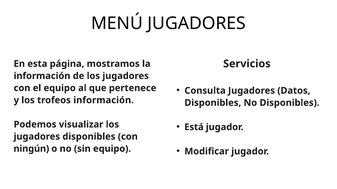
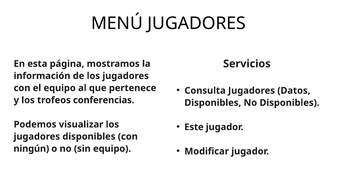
trofeos información: información -> conferencias (104, 100)
Está: Está -> Este (194, 127)
